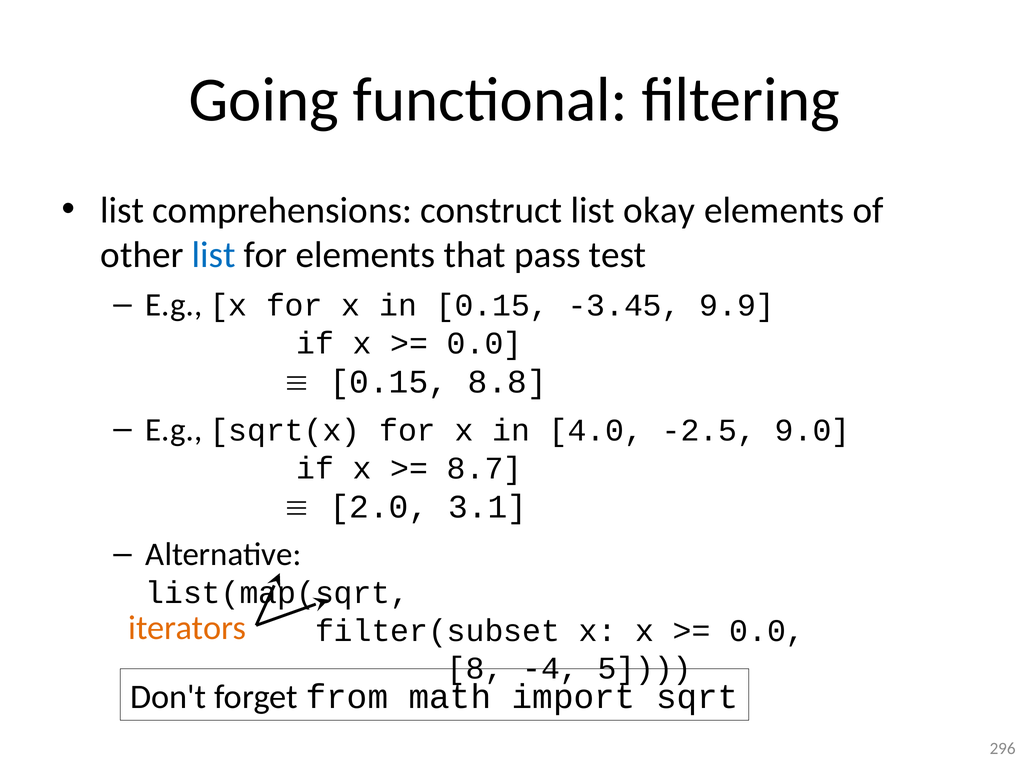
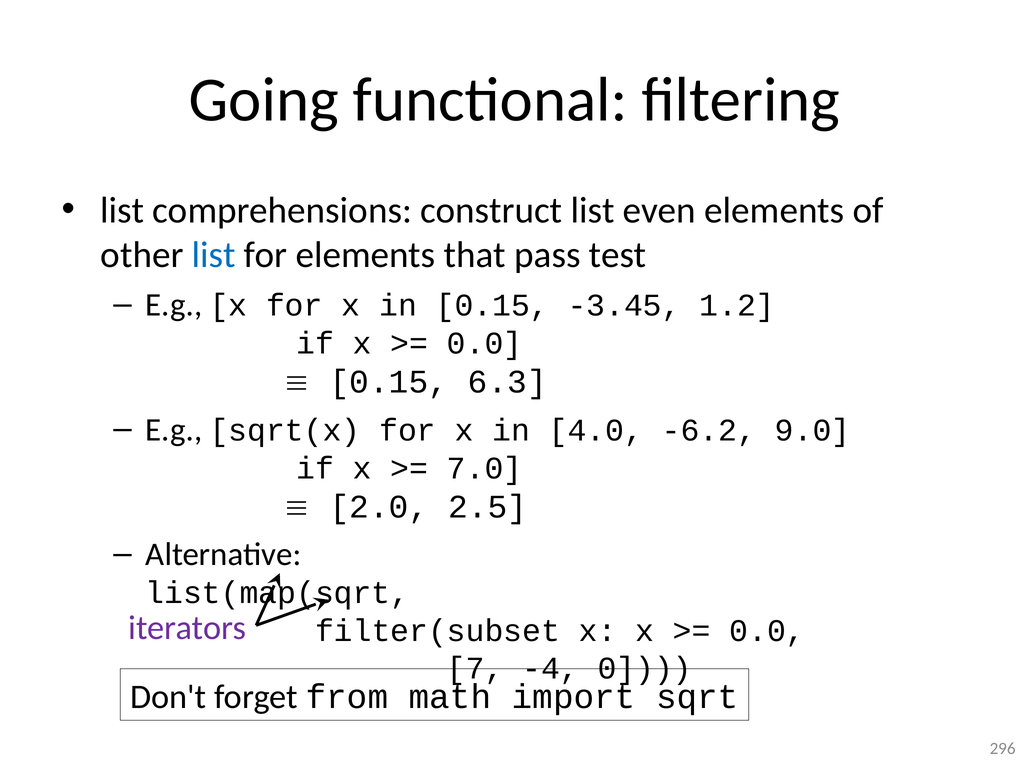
okay: okay -> even (659, 210)
9.9: 9.9 -> 1.2 (737, 305)
8.8: 8.8 -> 6.3 (507, 382)
-2.5: -2.5 -> -6.2 (709, 430)
8.7: 8.7 -> 7.0 (485, 468)
3.1: 3.1 -> 2.5 (488, 507)
iterators colour: orange -> purple (187, 627)
8: 8 -> 7 (475, 668)
5: 5 -> 0 (645, 668)
